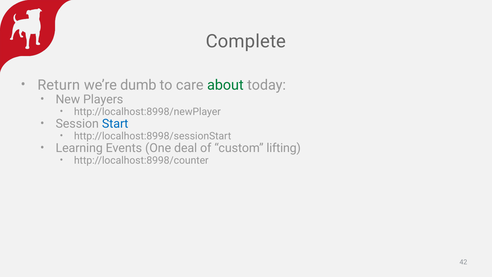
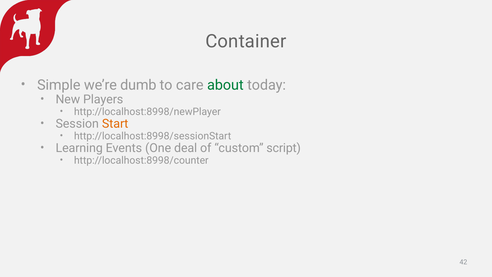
Complete: Complete -> Container (246, 41)
Return: Return -> Simple (59, 85)
Start colour: blue -> orange (115, 124)
lifting: lifting -> script (284, 148)
